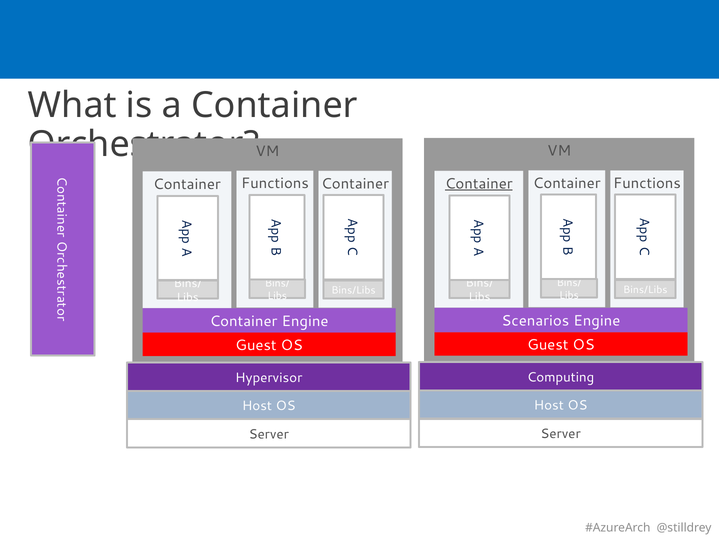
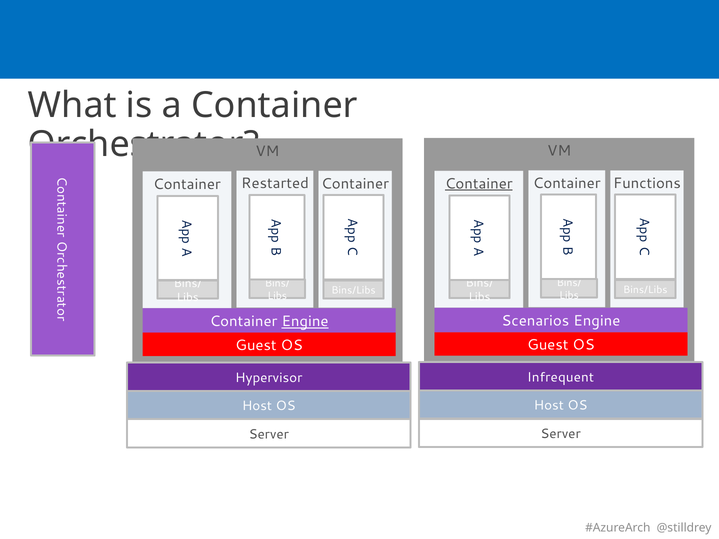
Functions: Functions -> Restarted (275, 184)
Engine underline: none -> present (305, 322)
Computing: Computing -> Infrequent (560, 377)
